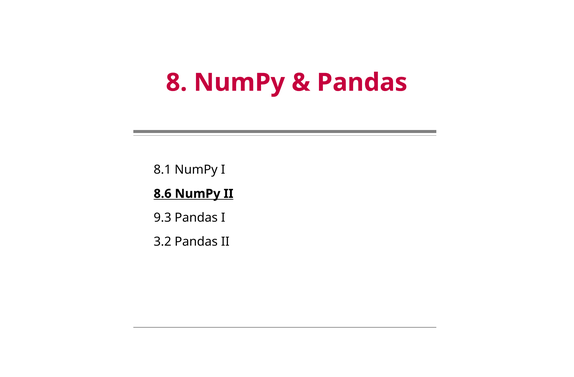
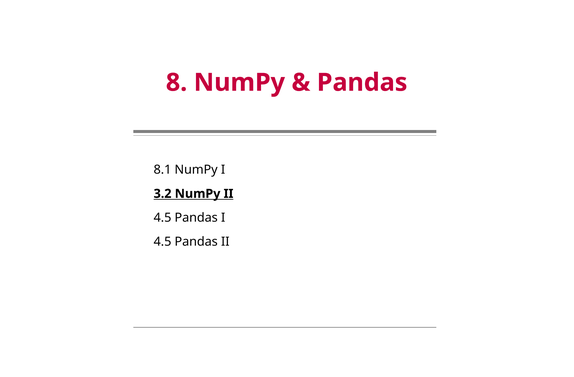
8.6: 8.6 -> 3.2 (163, 194)
9.3: 9.3 -> 4.5 (163, 218)
3.2: 3.2 -> 4.5 (163, 242)
